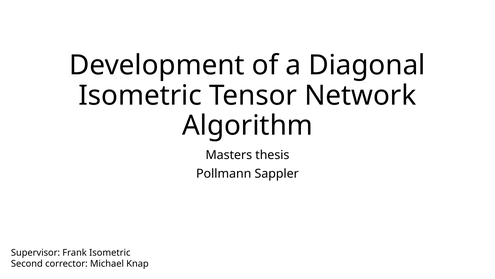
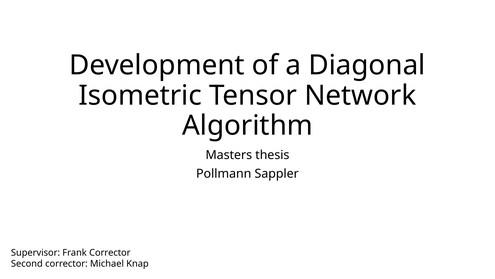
Frank Isometric: Isometric -> Corrector (110, 252)
